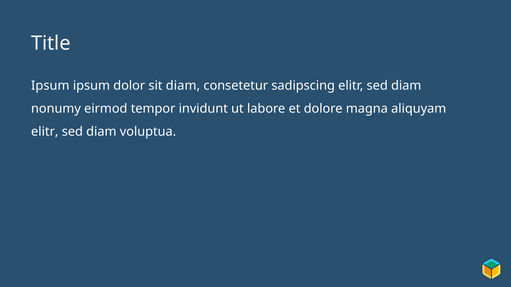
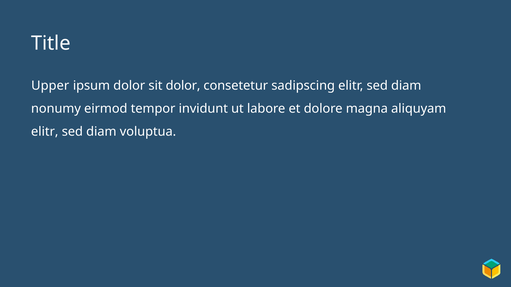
Ipsum: Ipsum -> Upper (50, 86)
sit diam: diam -> dolor (183, 86)
